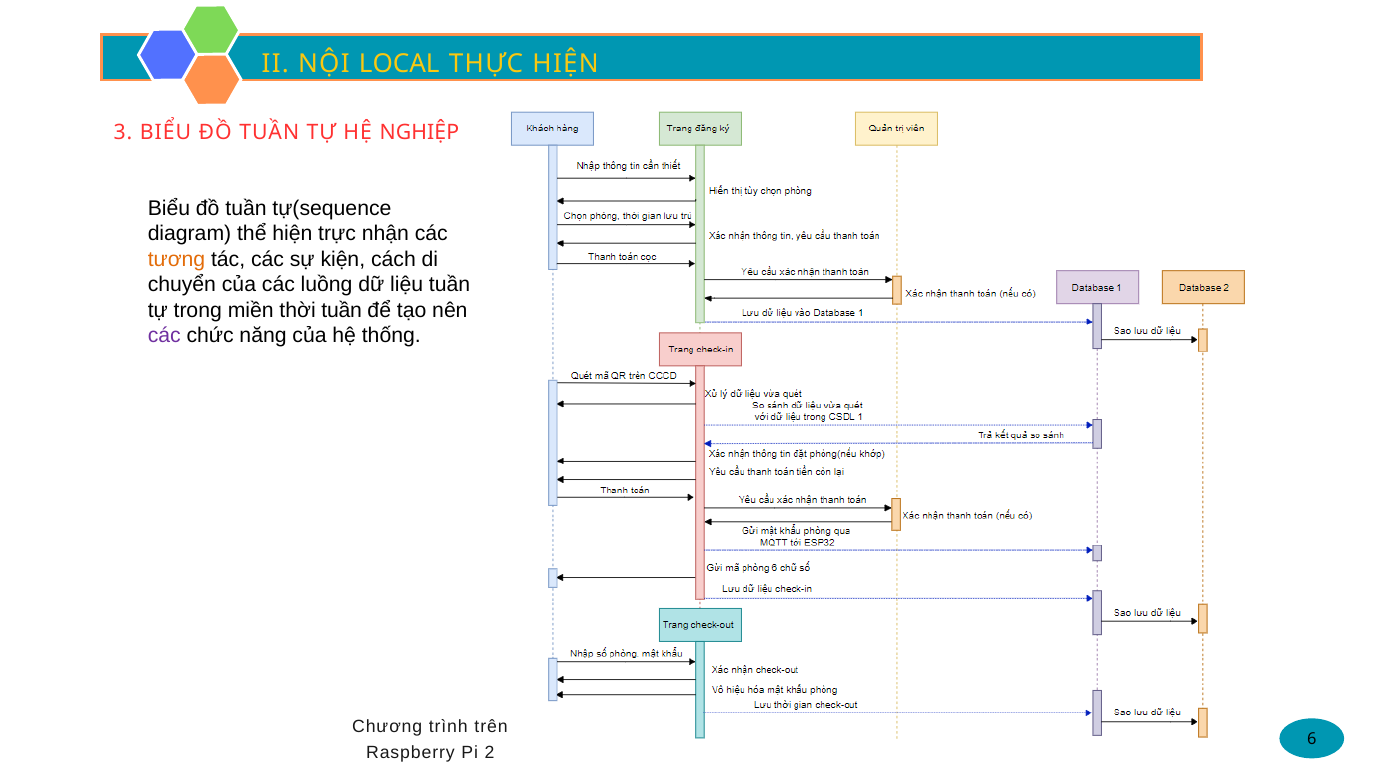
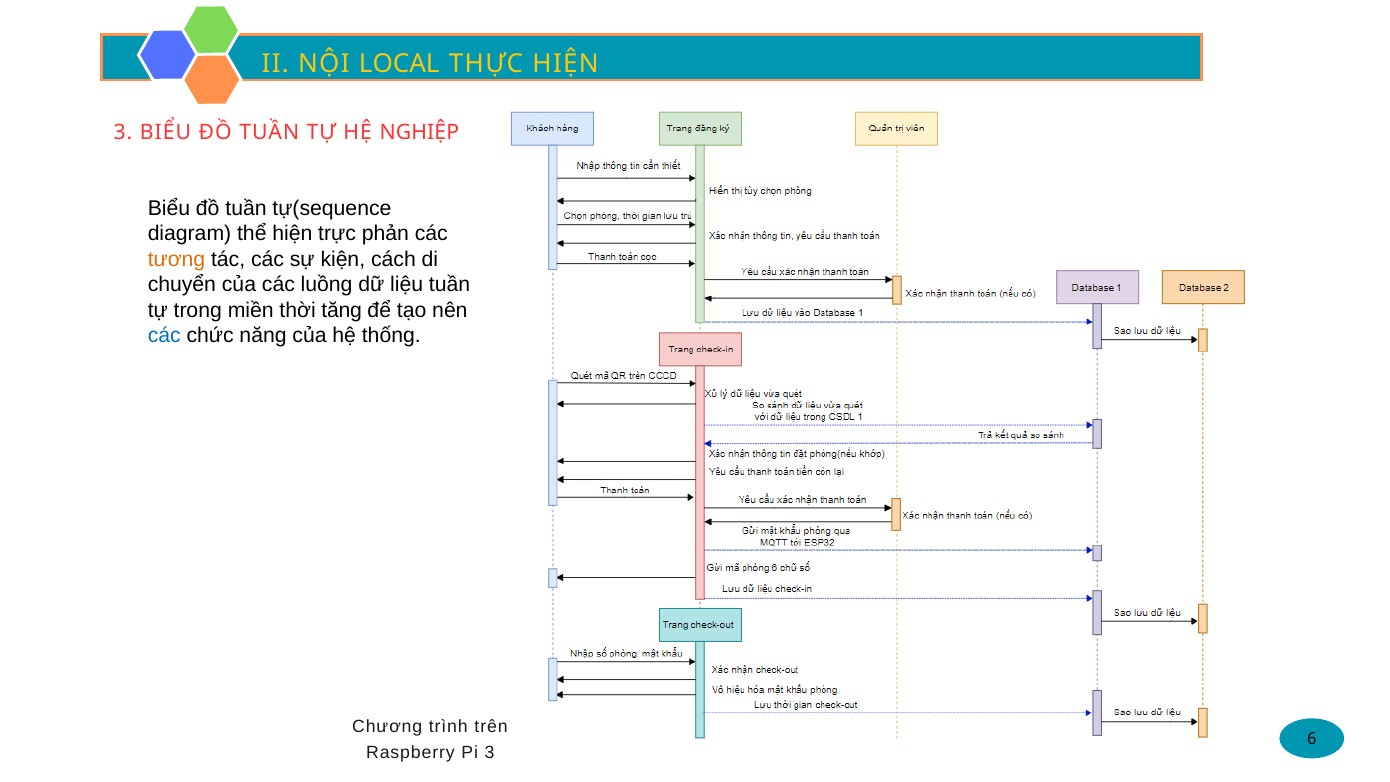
nhận: nhận -> phản (385, 234)
thời tuần: tuần -> tăng (342, 310)
các colour: purple -> blue (164, 336)
Pi 2: 2 -> 3 (490, 753)
